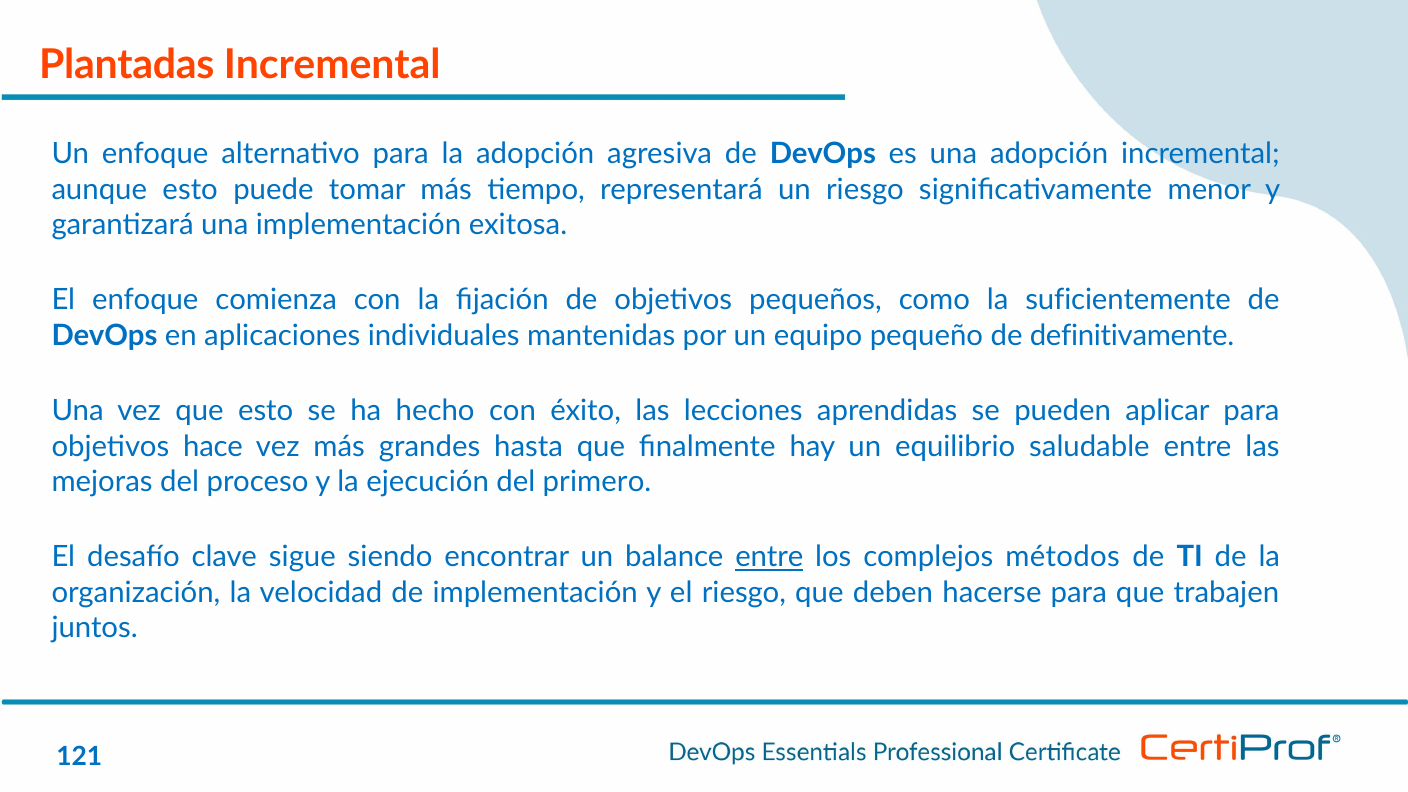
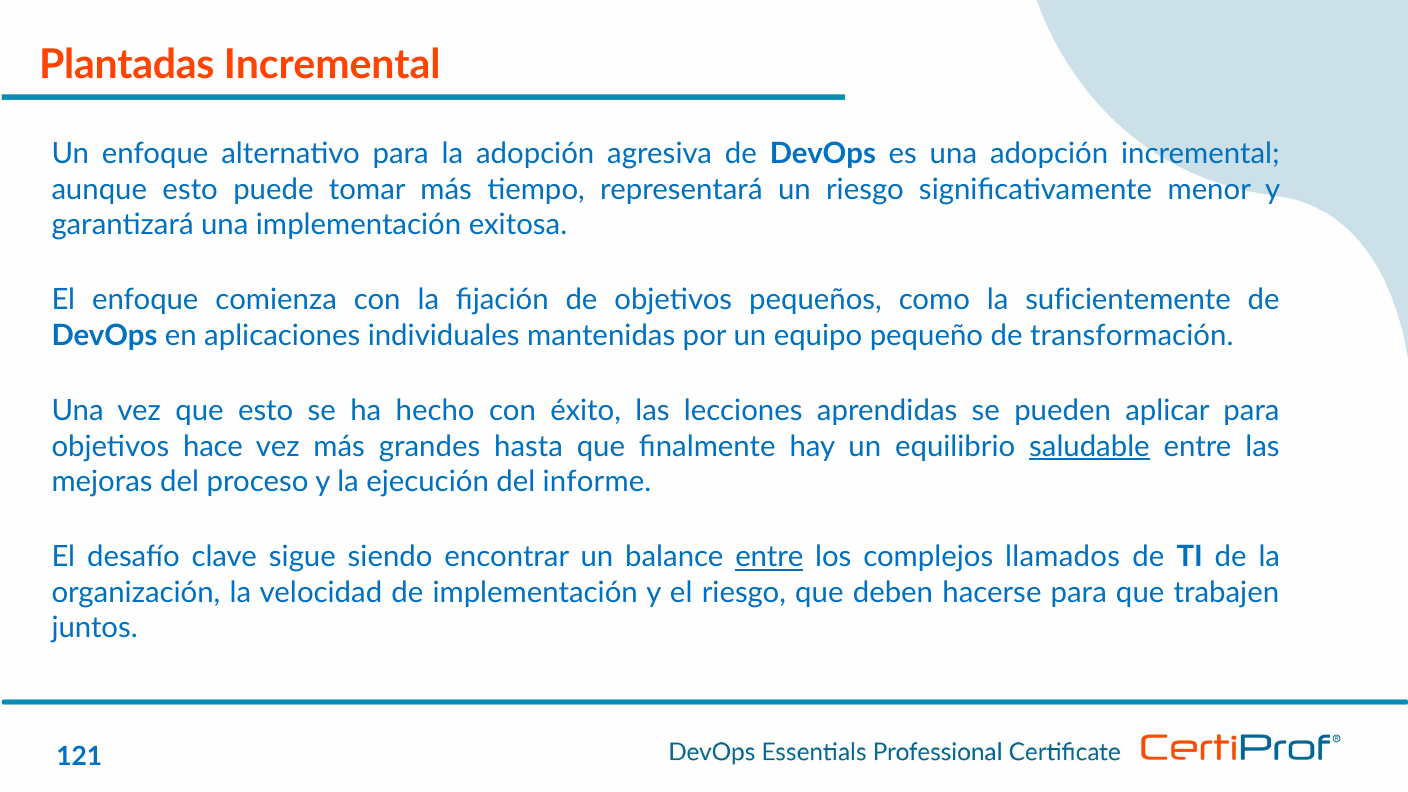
definitivamente: definitivamente -> transformación (1132, 335)
saludable underline: none -> present (1089, 446)
primero: primero -> informe (597, 482)
métodos: métodos -> llamados (1063, 557)
